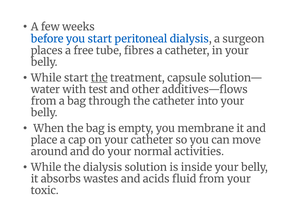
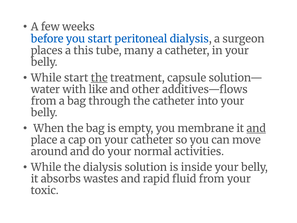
free: free -> this (83, 51)
fibres: fibres -> many (139, 51)
test: test -> like (98, 89)
and underline: none -> present (256, 128)
acids: acids -> rapid (156, 179)
